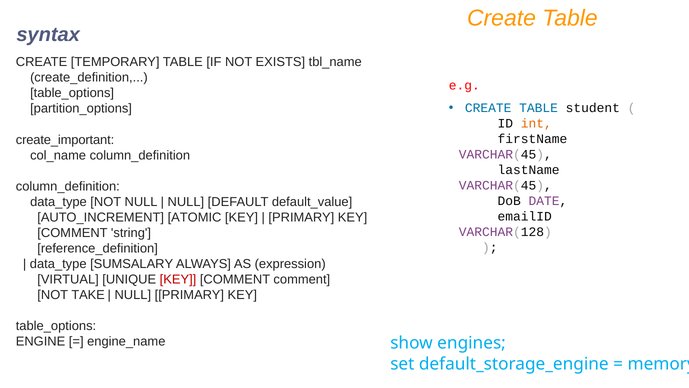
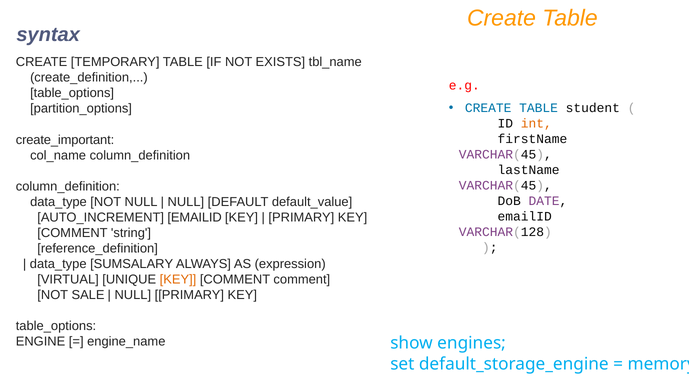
AUTO_INCREMENT ATOMIC: ATOMIC -> EMAILID (195, 217)
KEY colour: red -> orange (178, 279)
TAKE: TAKE -> SALE (88, 295)
